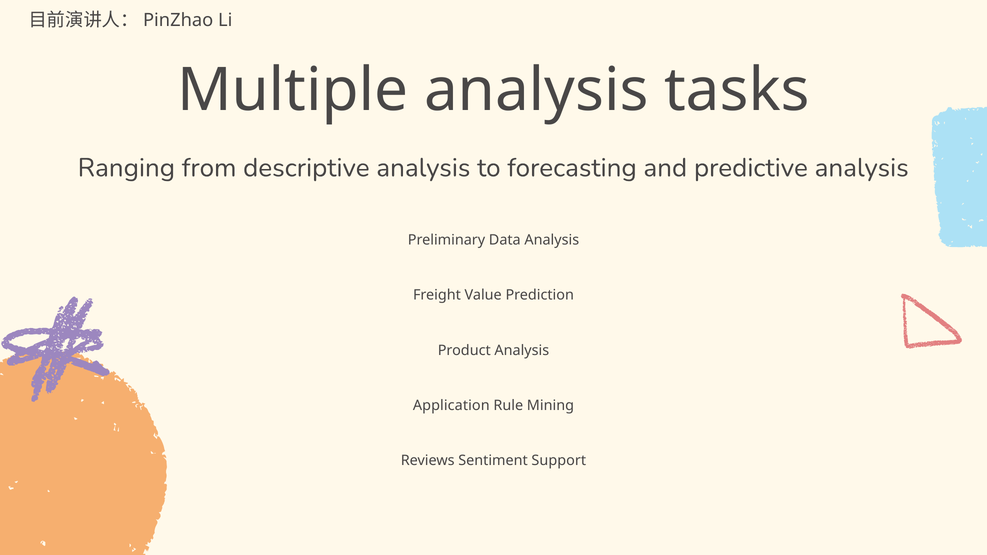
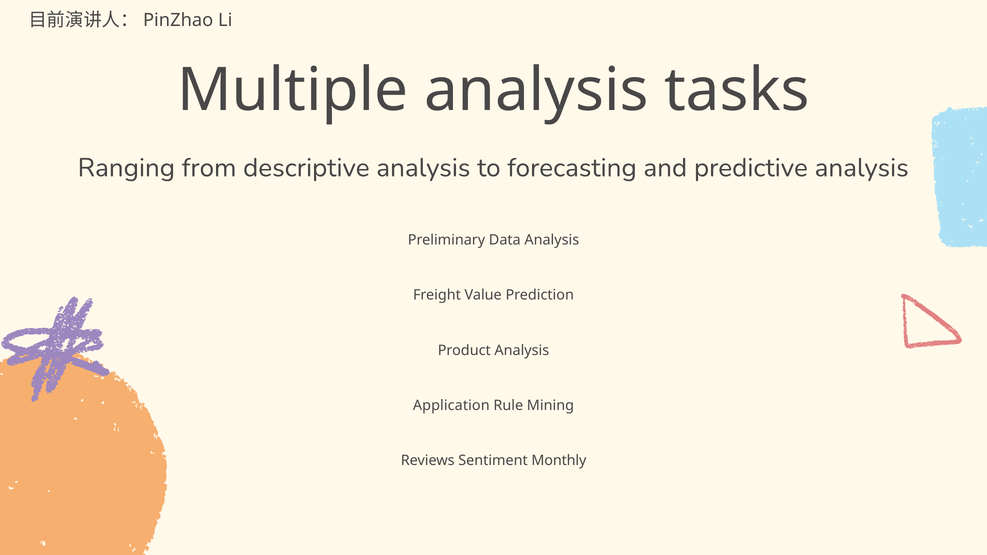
Support: Support -> Monthly (559, 461)
